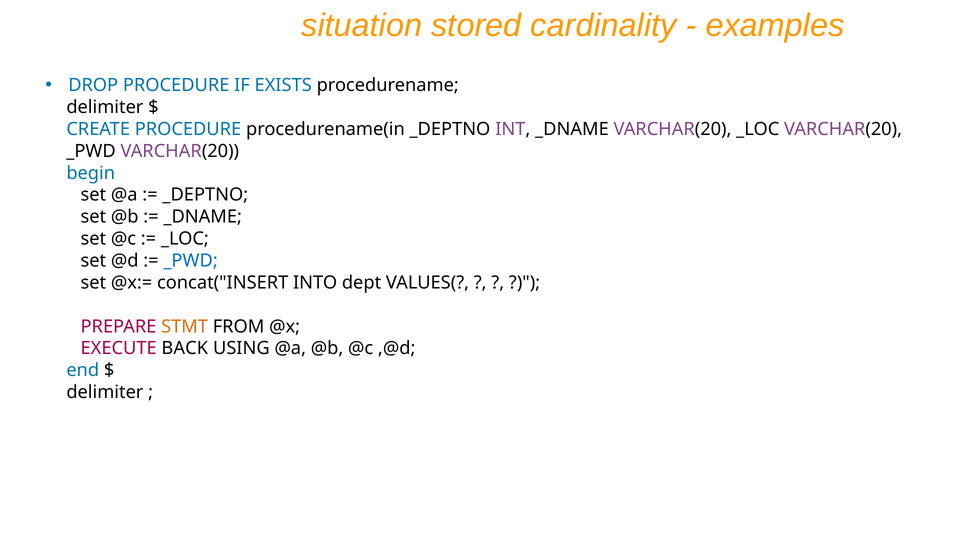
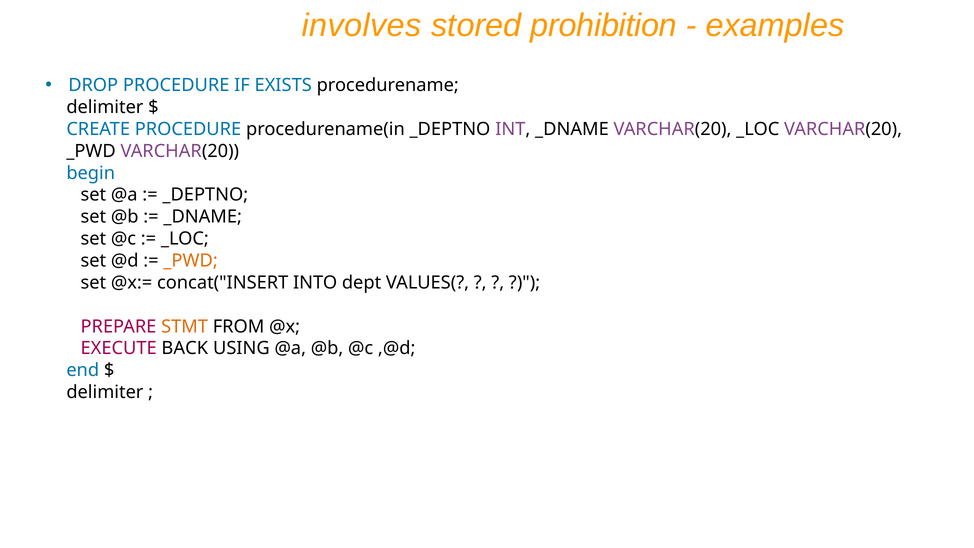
situation: situation -> involves (362, 25)
cardinality: cardinality -> prohibition (604, 25)
_PWD colour: blue -> orange (191, 261)
